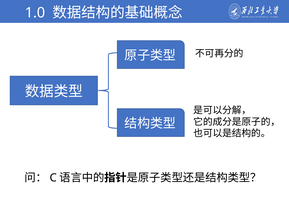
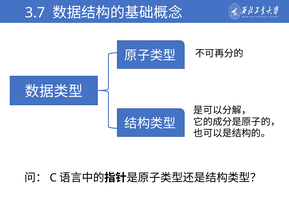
1.0: 1.0 -> 3.7 (35, 13)
